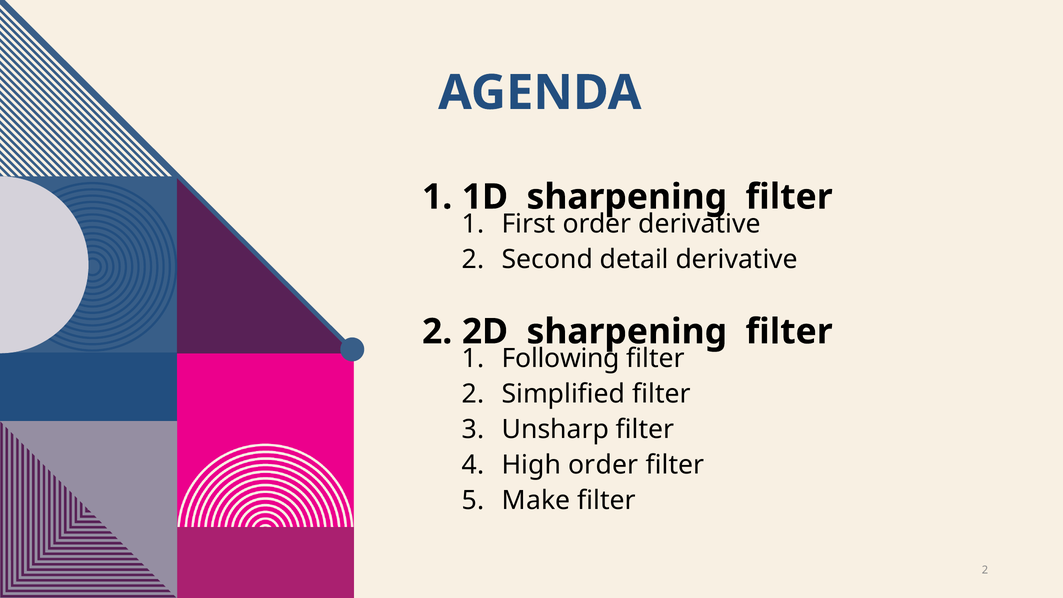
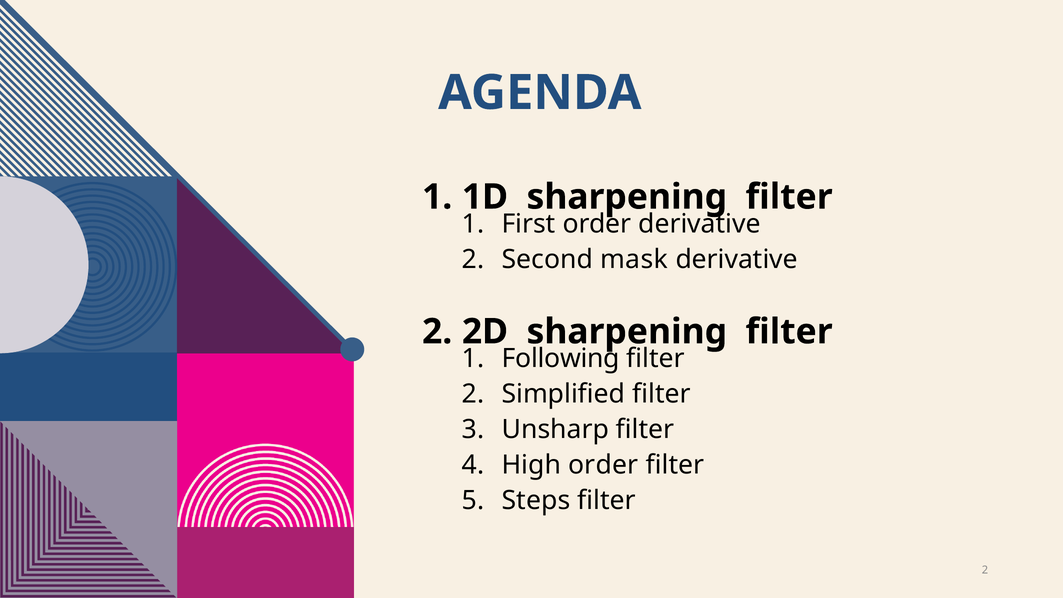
detail: detail -> mask (634, 259)
Make: Make -> Steps (536, 500)
